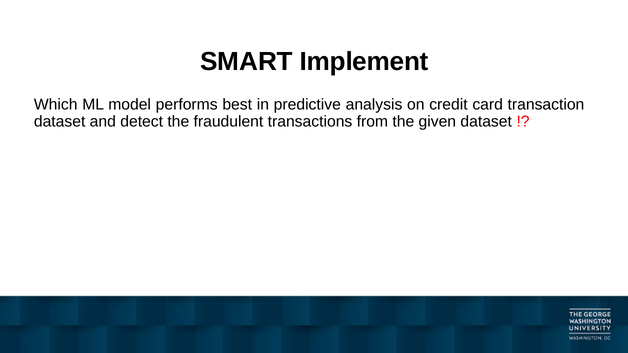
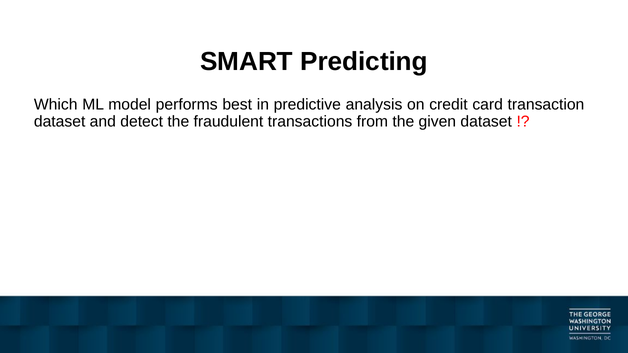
Implement: Implement -> Predicting (364, 62)
